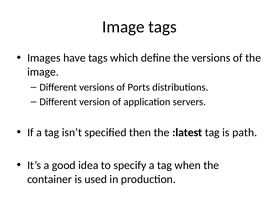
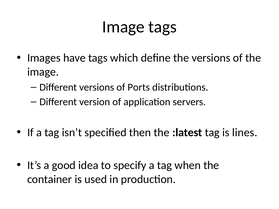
path: path -> lines (245, 133)
